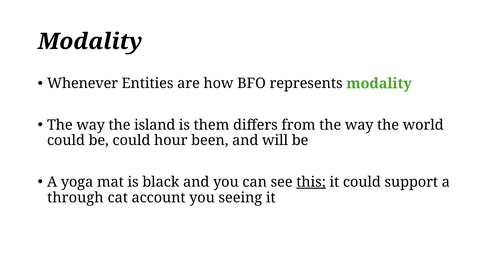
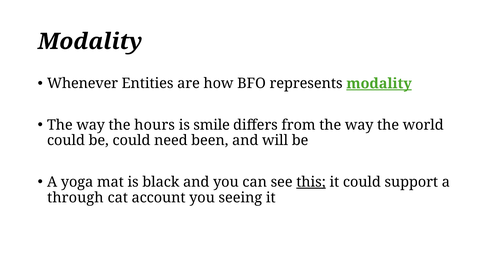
modality underline: none -> present (379, 84)
island: island -> hours (155, 125)
them: them -> smile (212, 125)
hour: hour -> need (171, 141)
